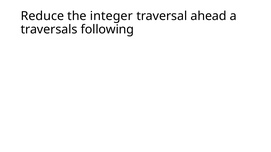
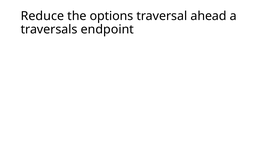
integer: integer -> options (111, 16)
following: following -> endpoint (107, 29)
